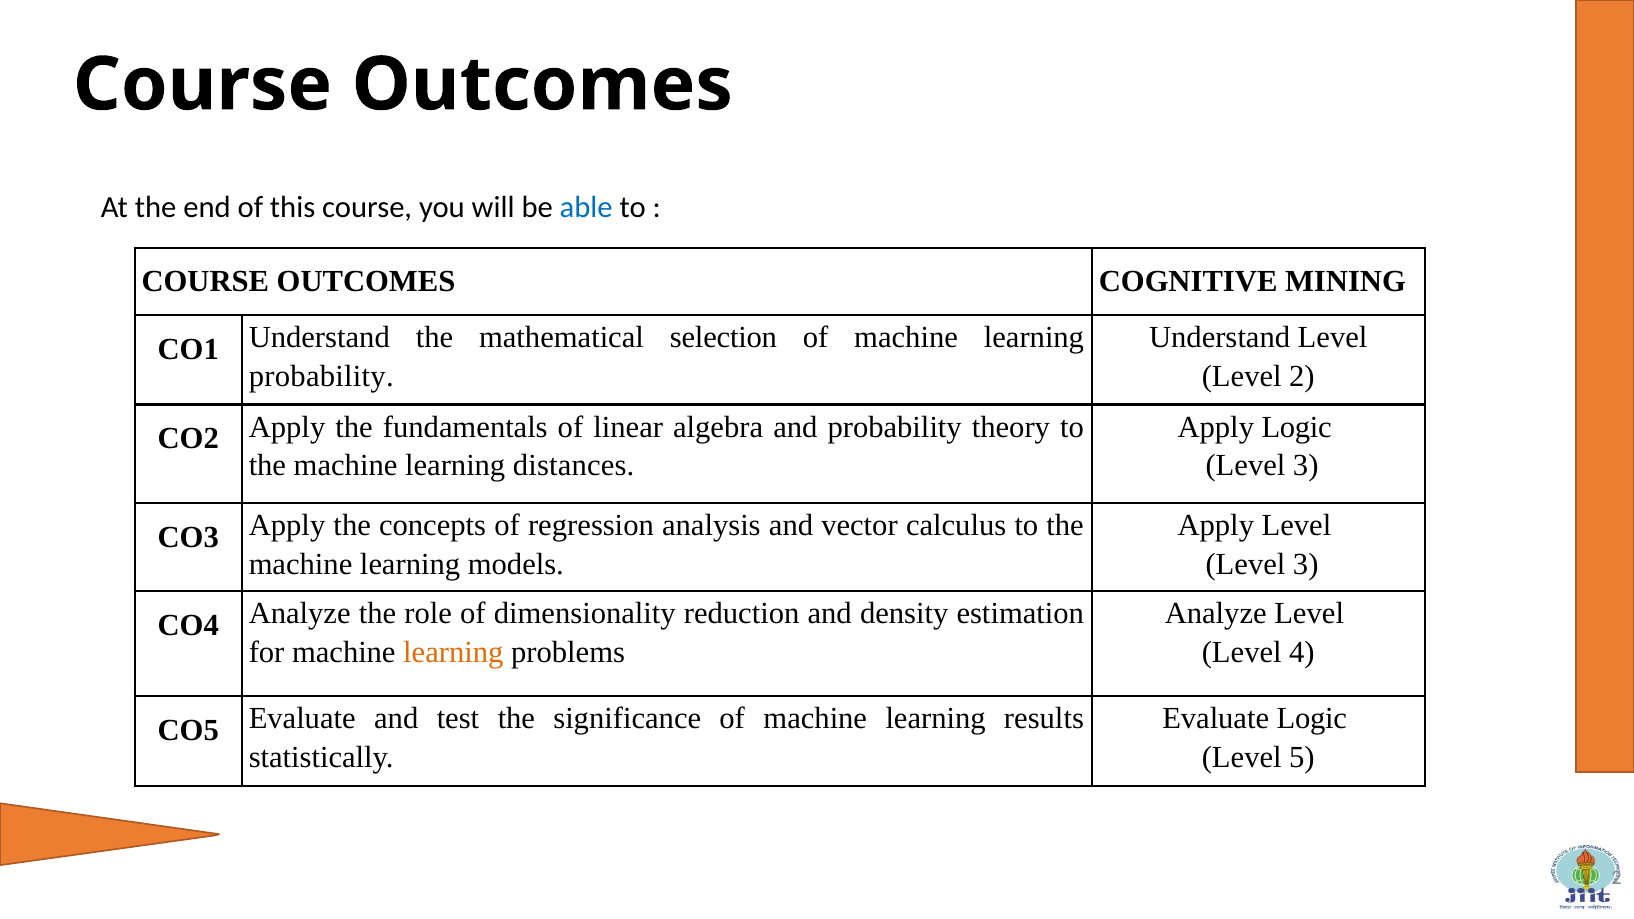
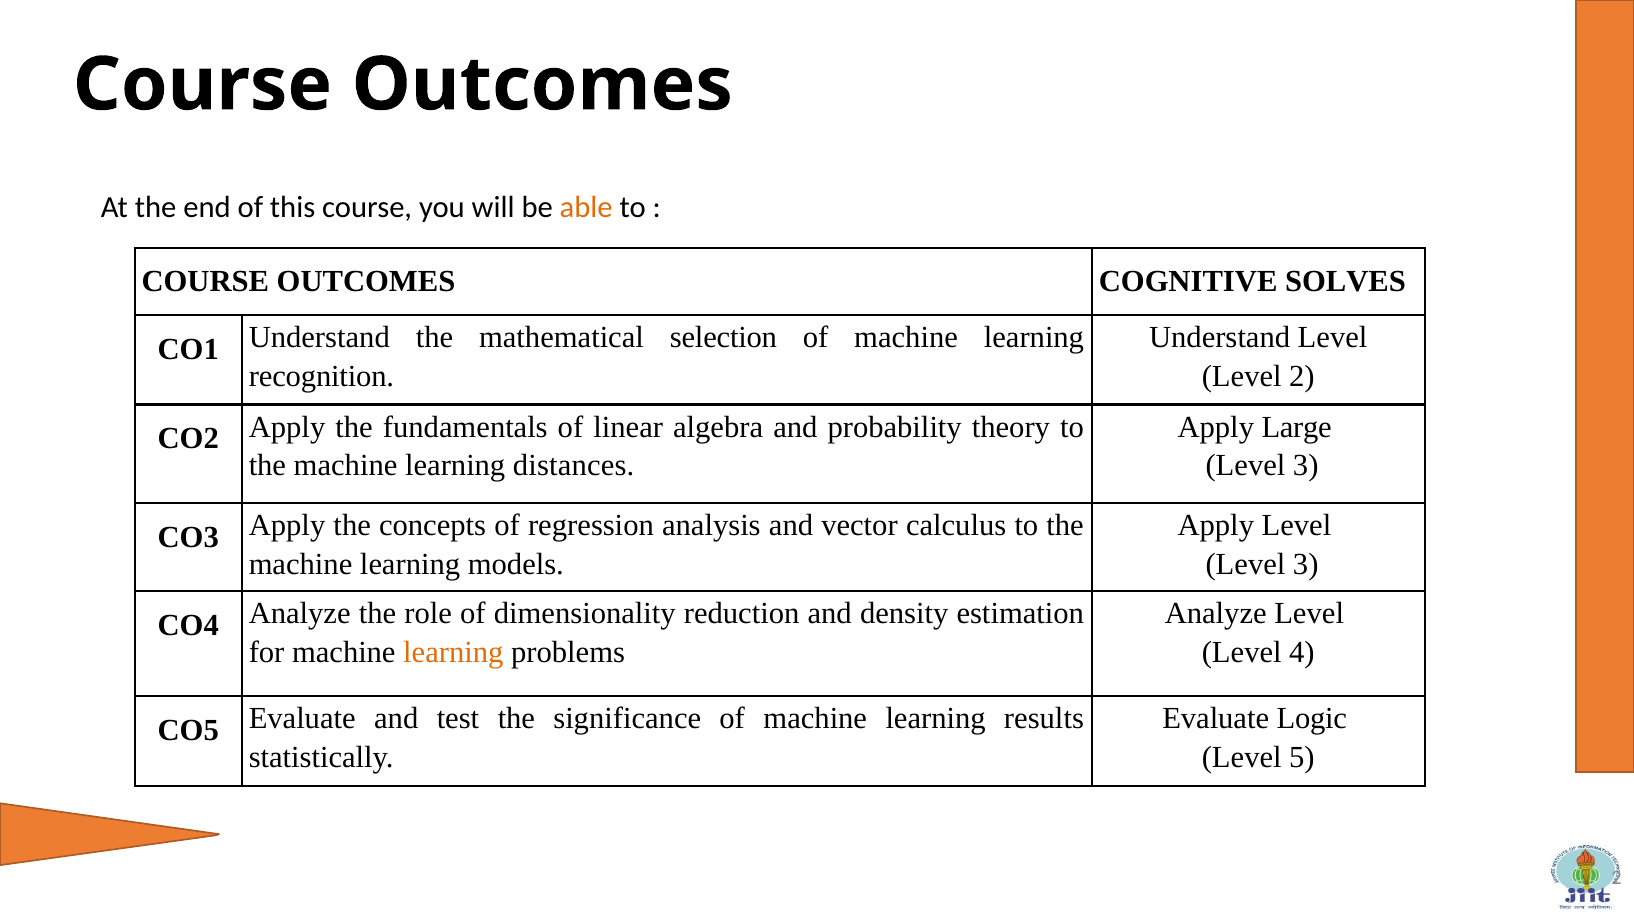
able colour: blue -> orange (586, 207)
MINING: MINING -> SOLVES (1345, 282)
probability: probability -> recognition (321, 376)
Apply Logic: Logic -> Large (1297, 427)
